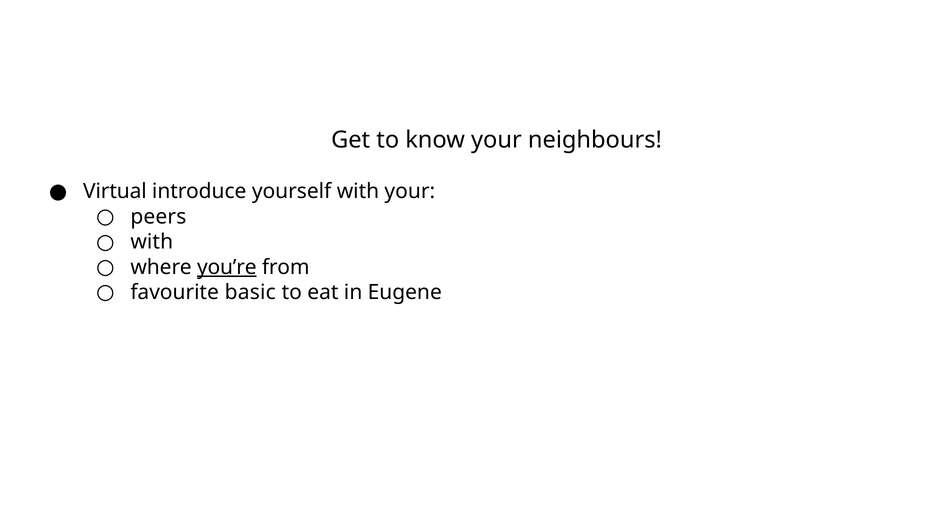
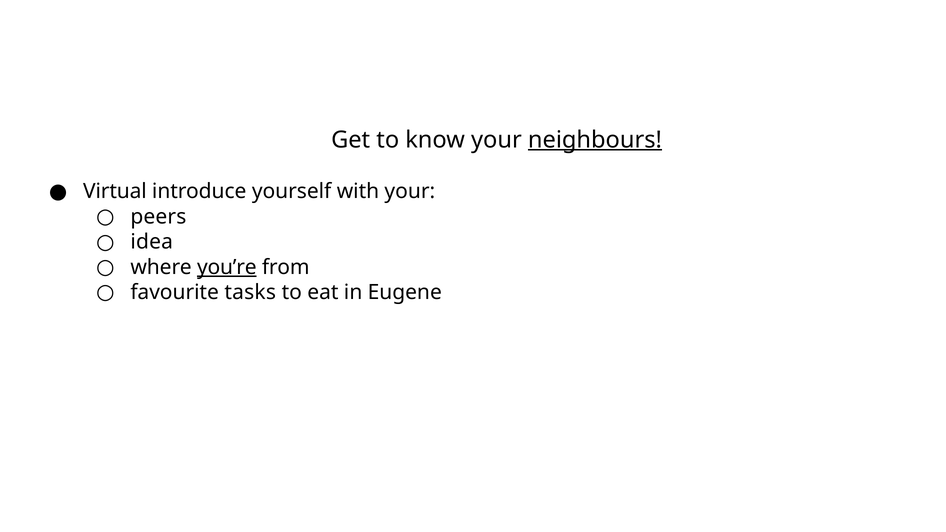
neighbours underline: none -> present (595, 140)
with: with -> idea (152, 242)
basic: basic -> tasks (250, 292)
